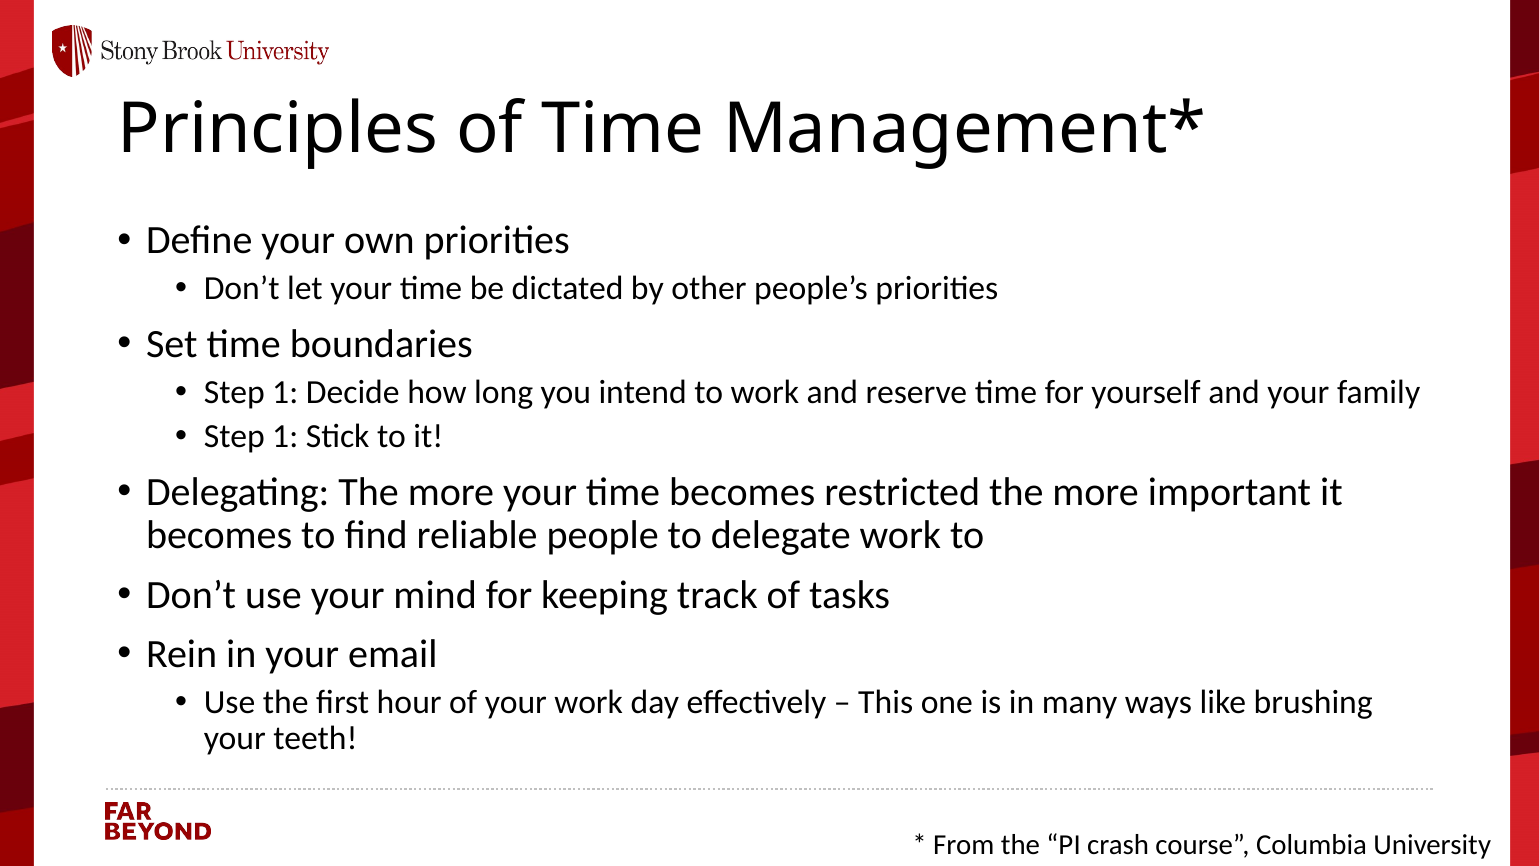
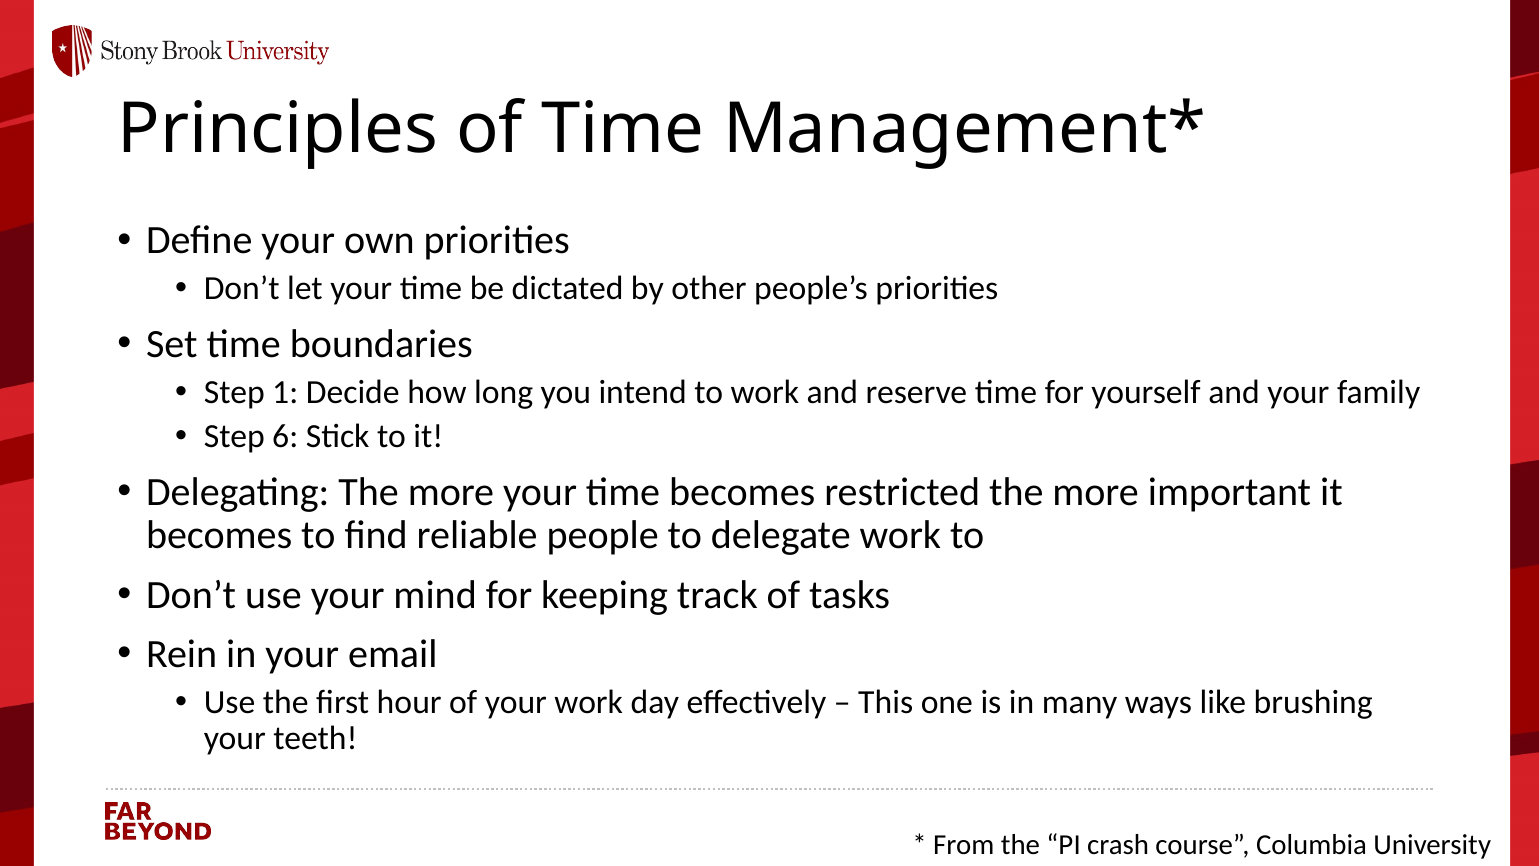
1: 1 -> 6 (285, 436)
